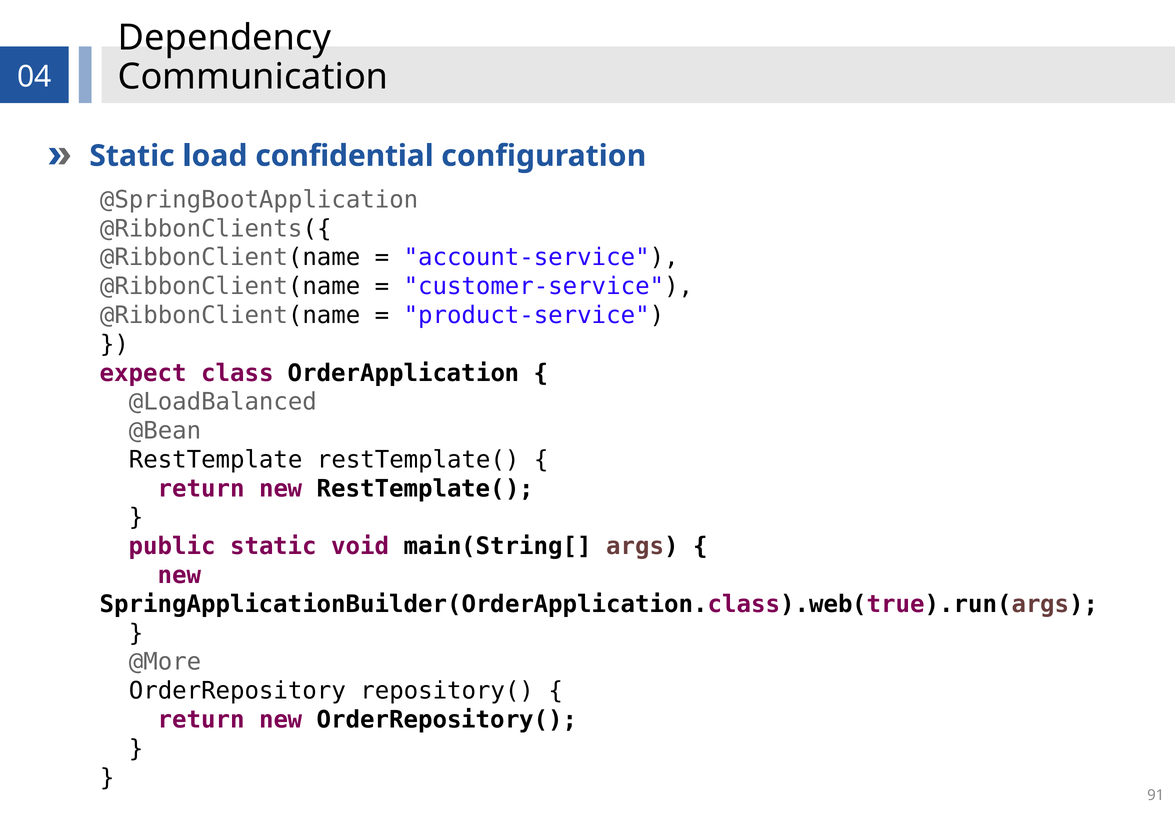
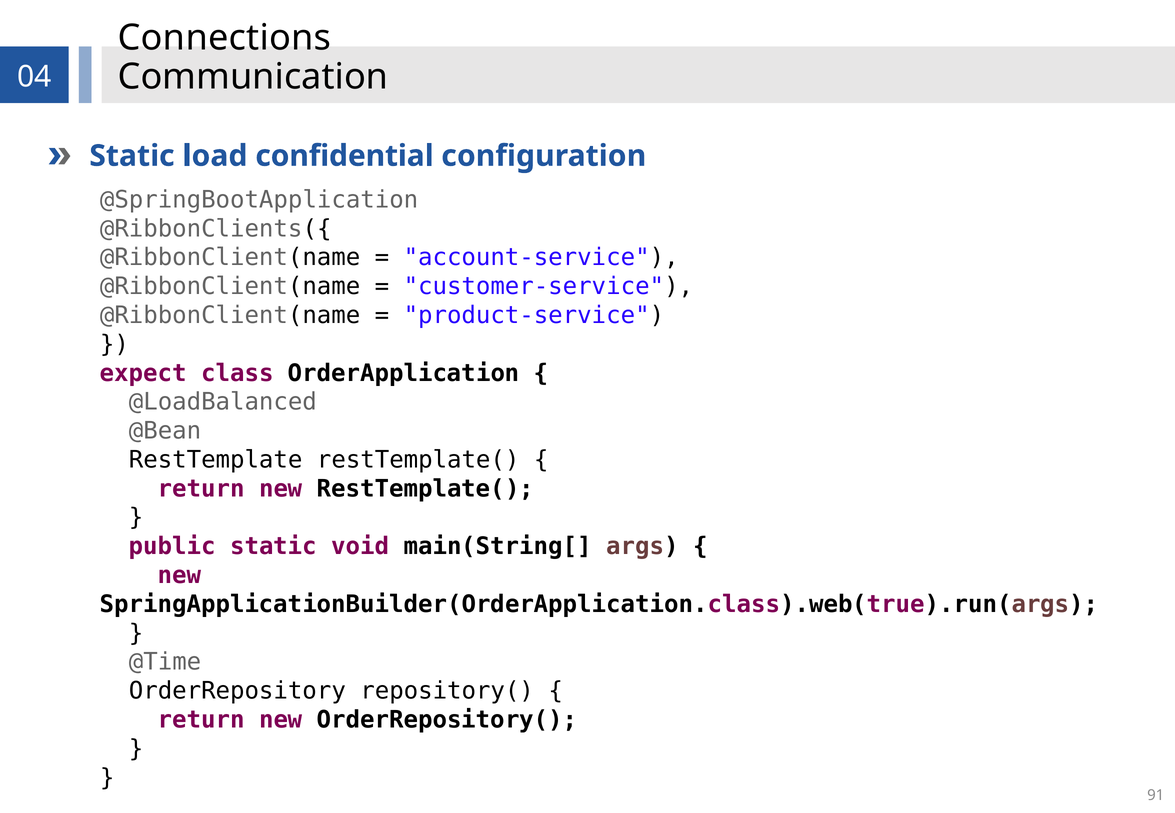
Dependency: Dependency -> Connections (224, 38)
@More: @More -> @Time (165, 662)
